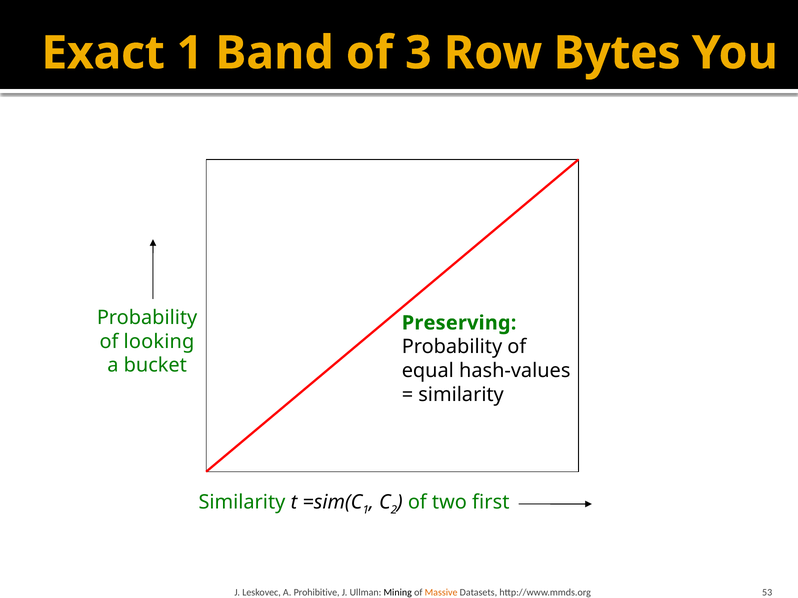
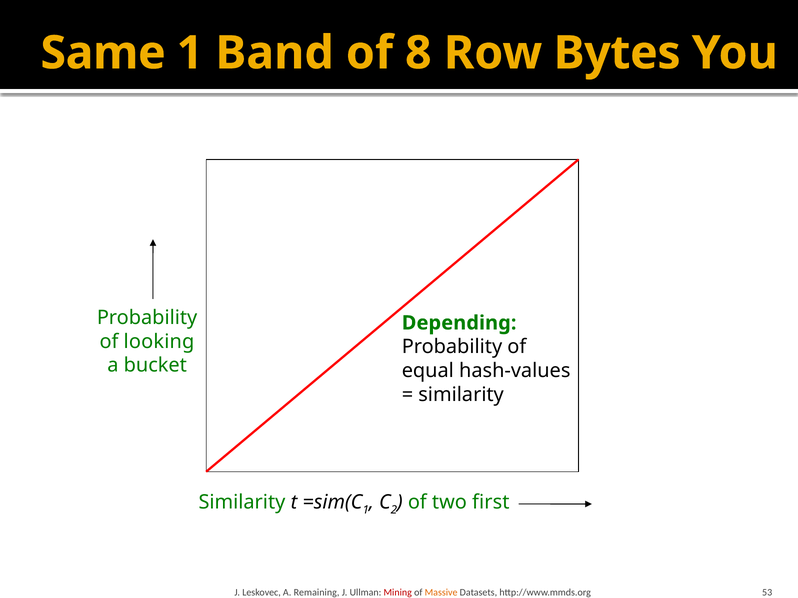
Exact: Exact -> Same (103, 53)
3: 3 -> 8 (418, 53)
Preserving: Preserving -> Depending (459, 323)
Prohibitive: Prohibitive -> Remaining (317, 593)
Mining colour: black -> red (398, 593)
